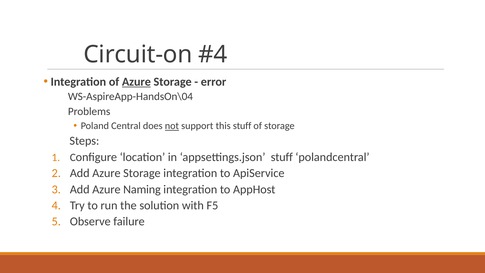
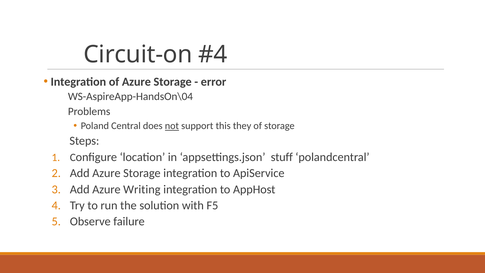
Azure underline: present -> none (136, 82)
this stuff: stuff -> they (242, 126)
Naming: Naming -> Writing (142, 189)
